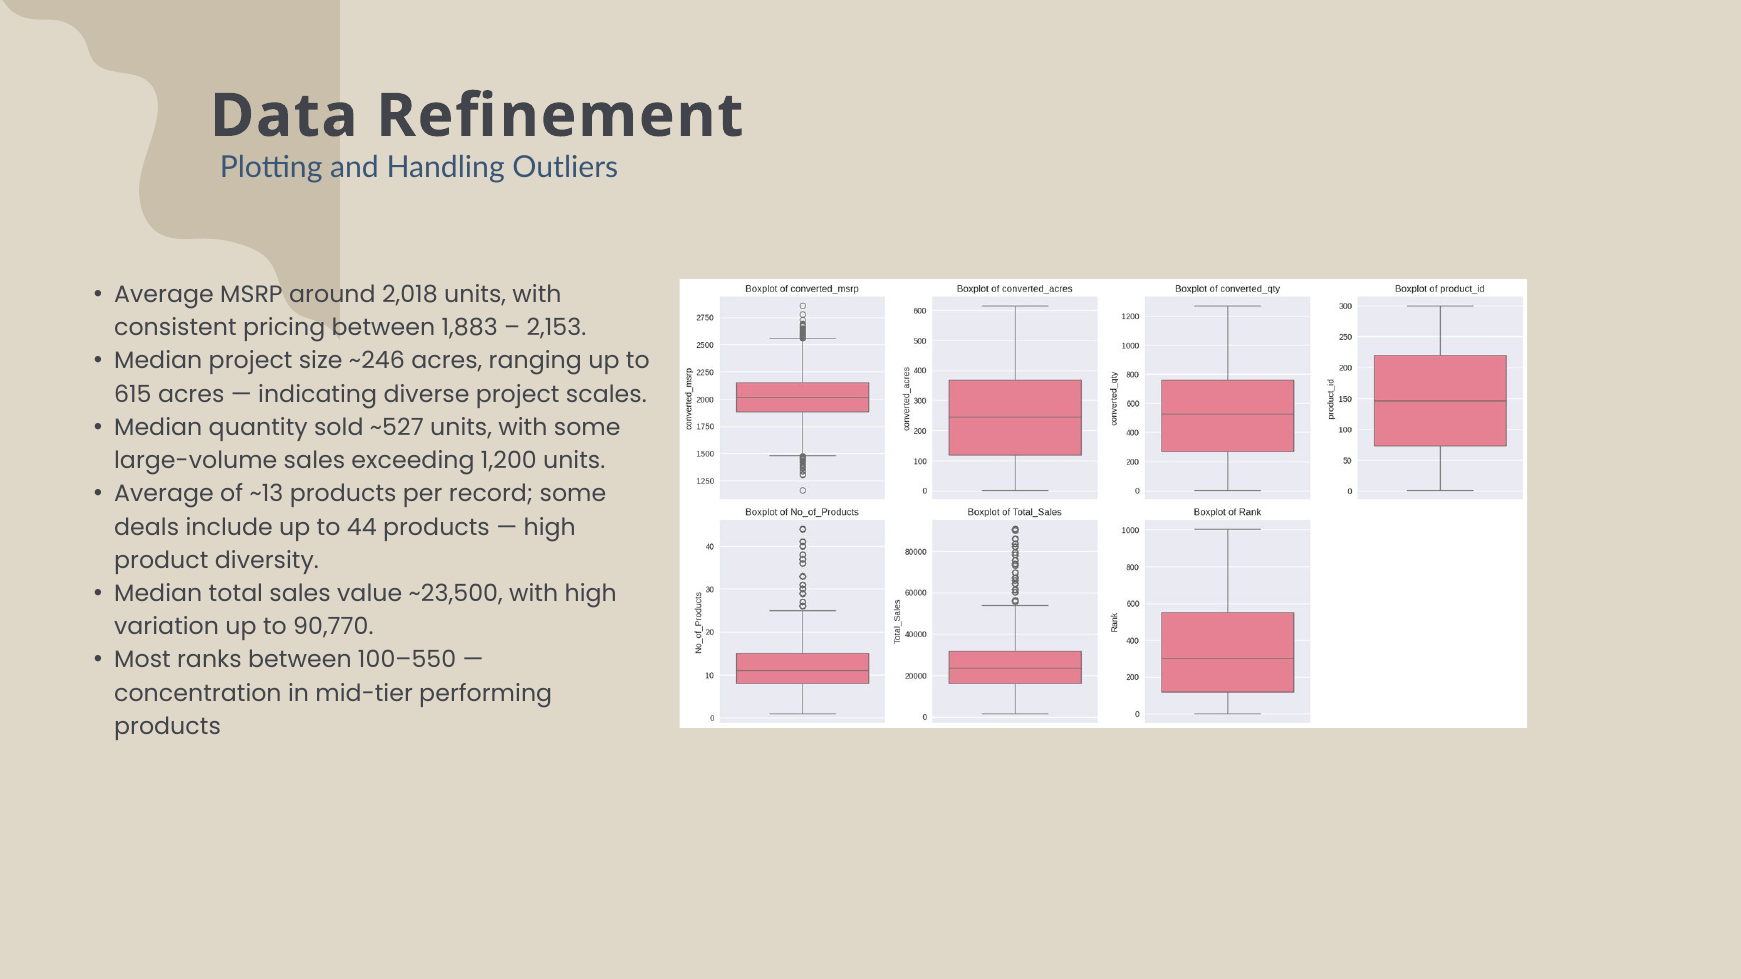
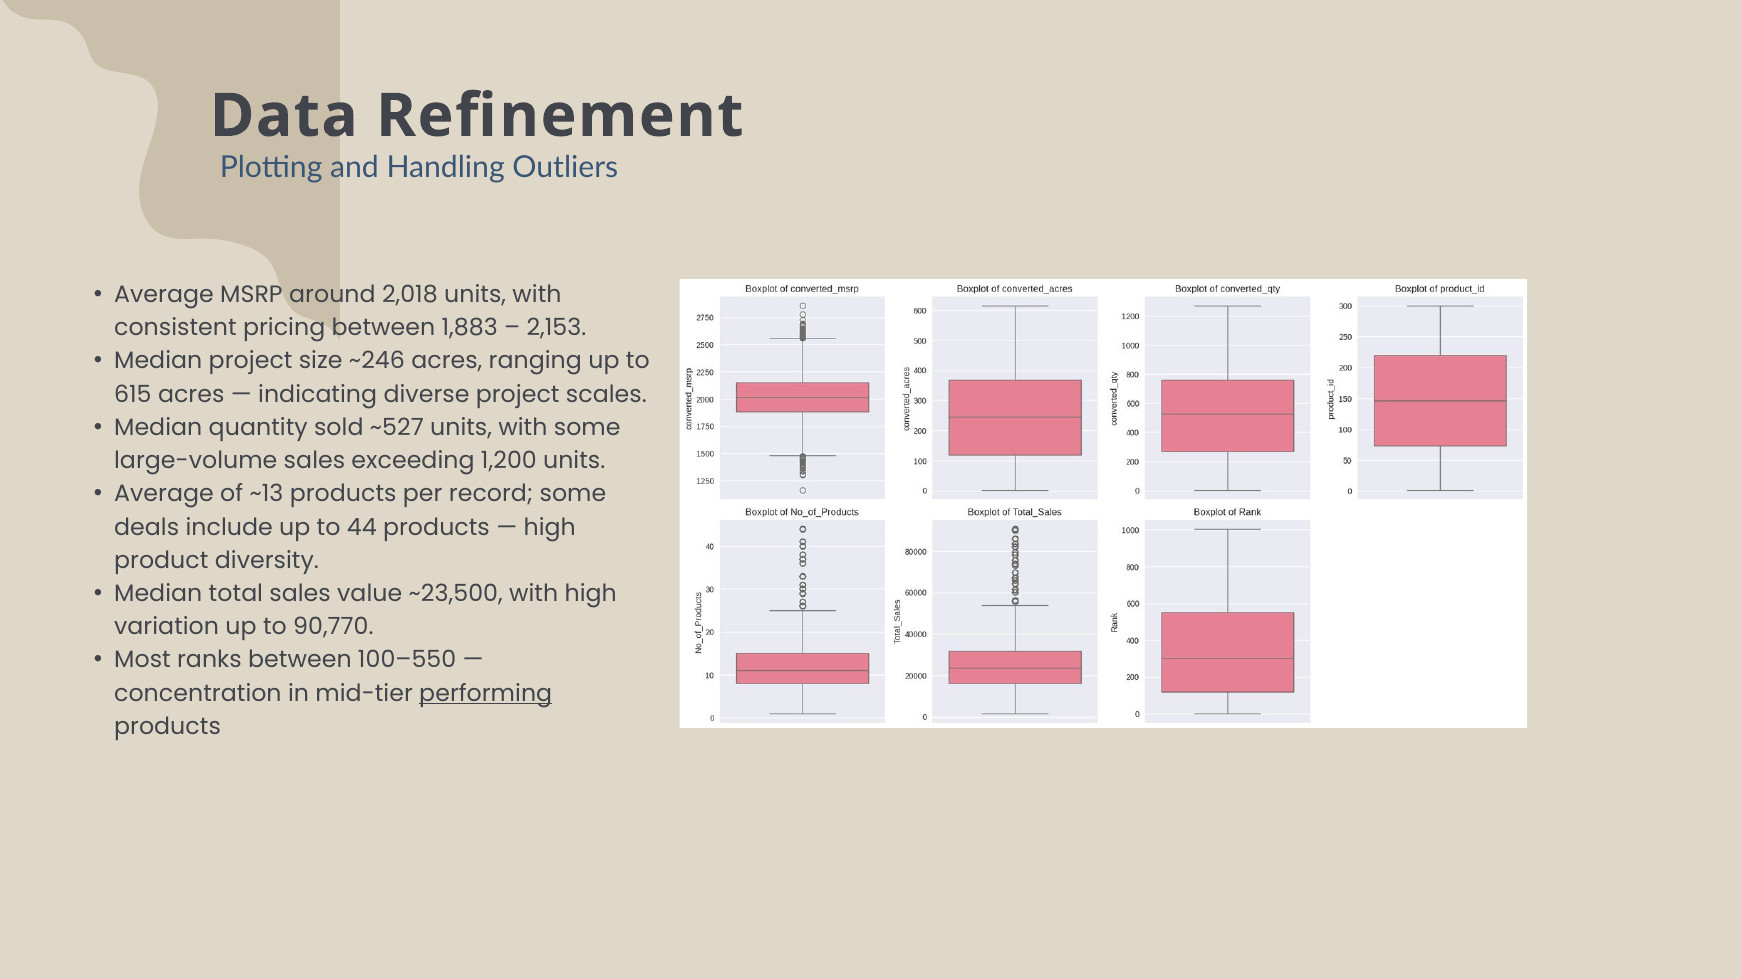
performing underline: none -> present (486, 694)
